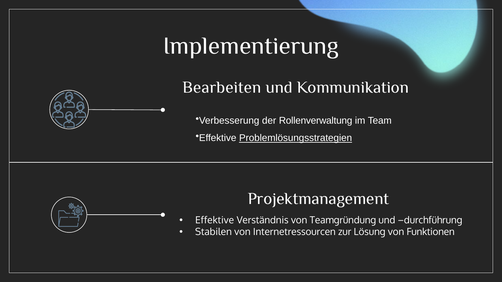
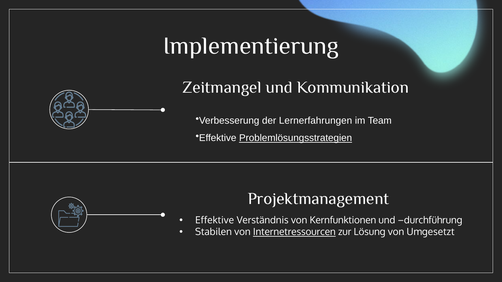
Bearbeiten: Bearbeiten -> Zeitmangel (222, 87)
Rollenverwaltung: Rollenverwaltung -> Lernerfahrungen (316, 121)
Teamgründung: Teamgründung -> Kernfunktionen (343, 221)
Internetressourcen underline: none -> present (294, 232)
Funktionen: Funktionen -> Umgesetzt (431, 232)
